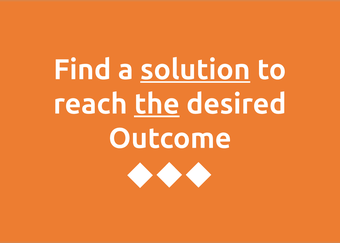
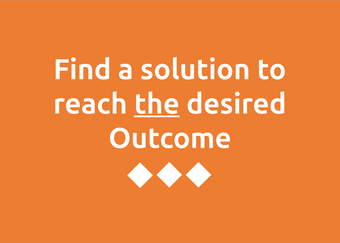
solution underline: present -> none (195, 70)
